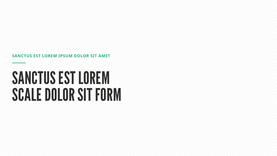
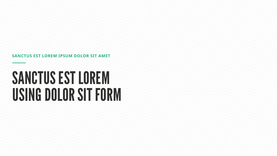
SCALE: SCALE -> USING (27, 95)
